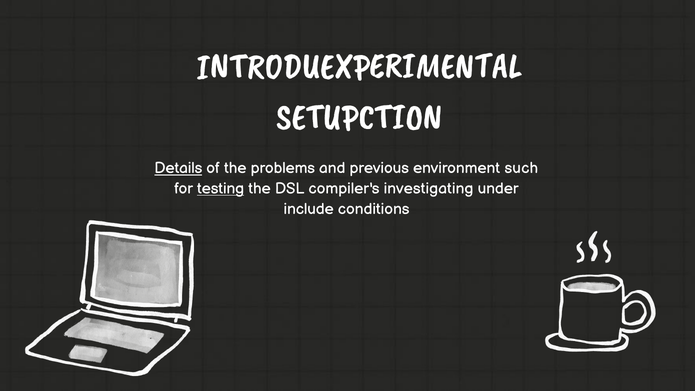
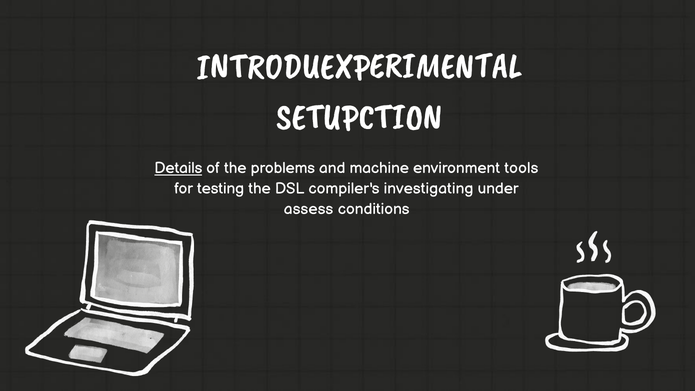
previous: previous -> machine (379, 168)
such: such -> tools (521, 168)
testing underline: present -> none (221, 189)
include: include -> assess (309, 209)
